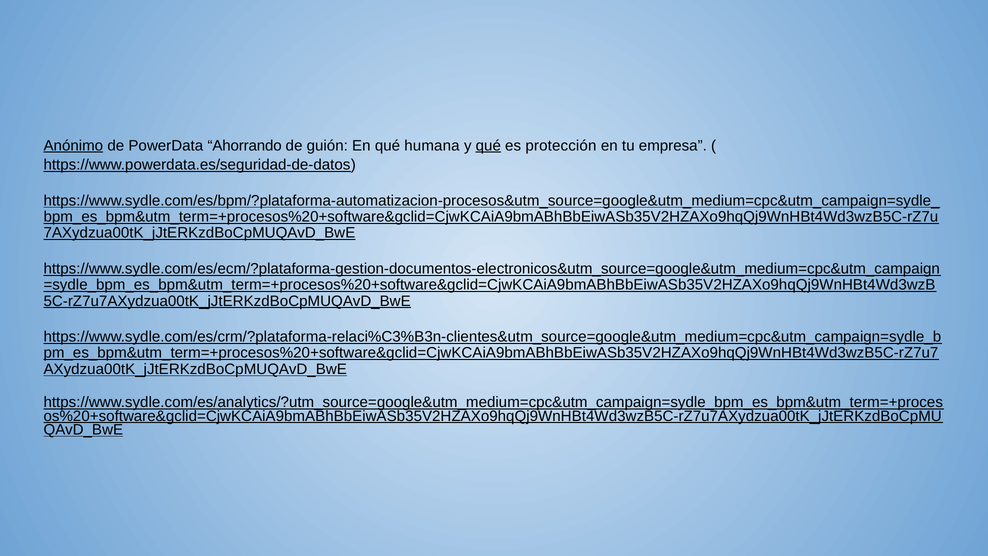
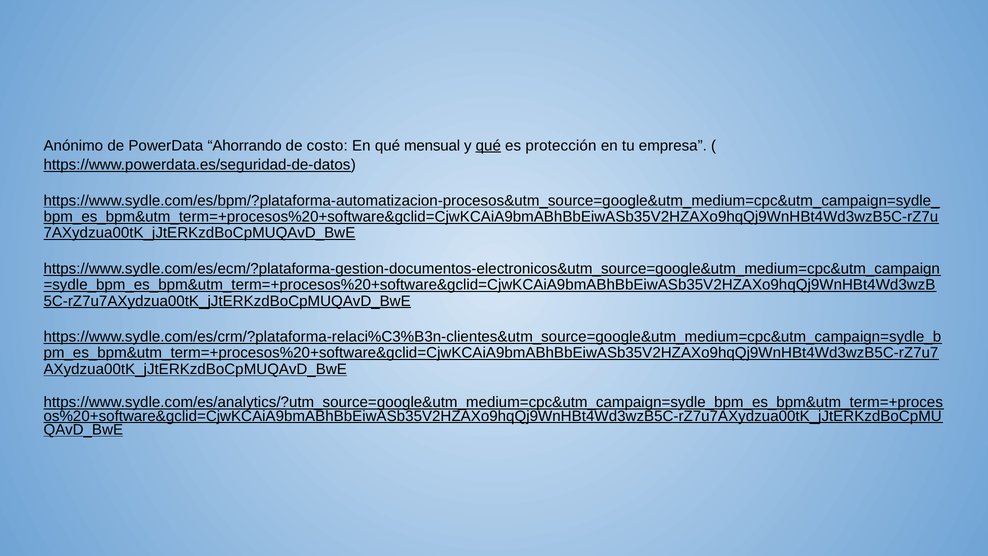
Anónimo underline: present -> none (73, 146)
guión: guión -> costo (327, 146)
humana: humana -> mensual (432, 146)
